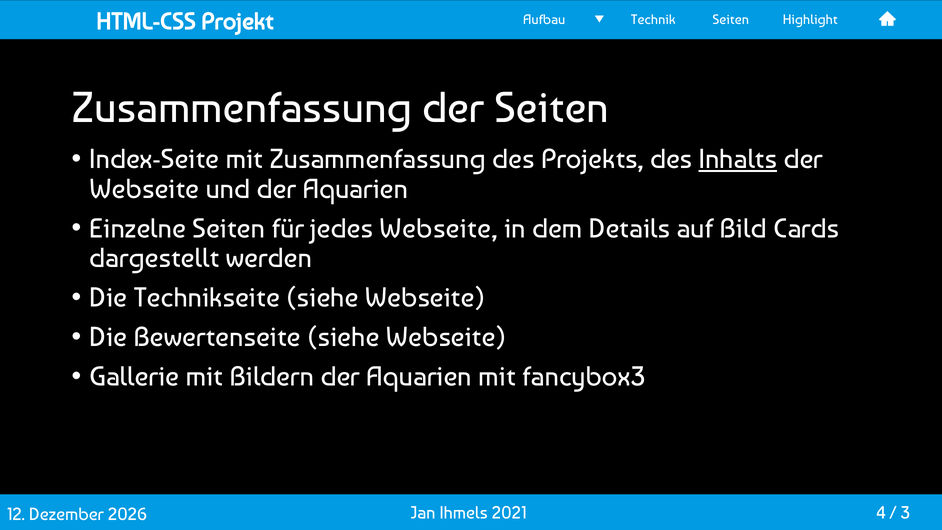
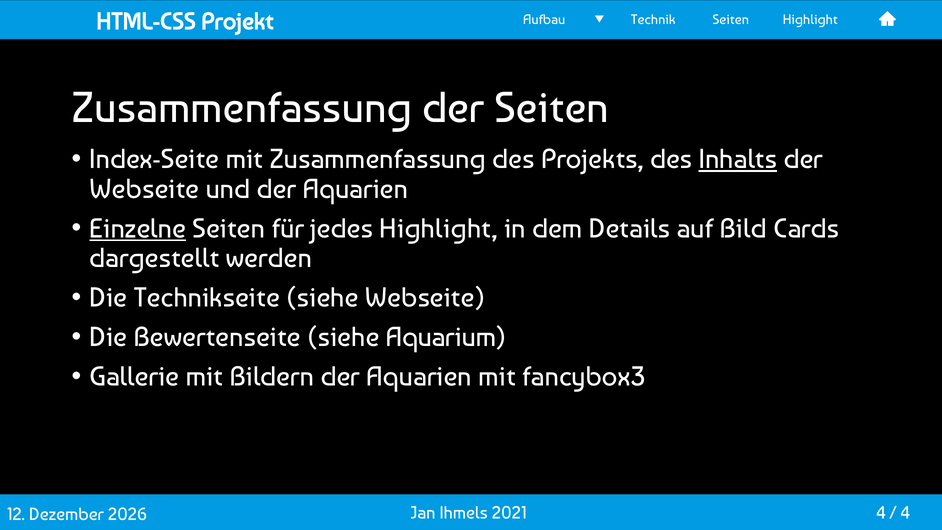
Einzelne underline: none -> present (138, 228)
jedes Webseite: Webseite -> Highlight (438, 228)
Bewertenseite siehe Webseite: Webseite -> Aquarium (446, 337)
3: 3 -> 4 (905, 513)
